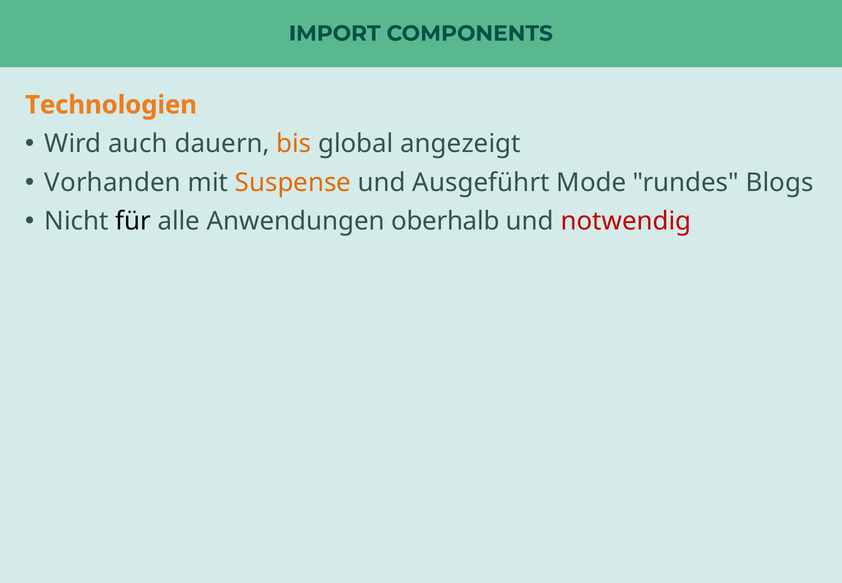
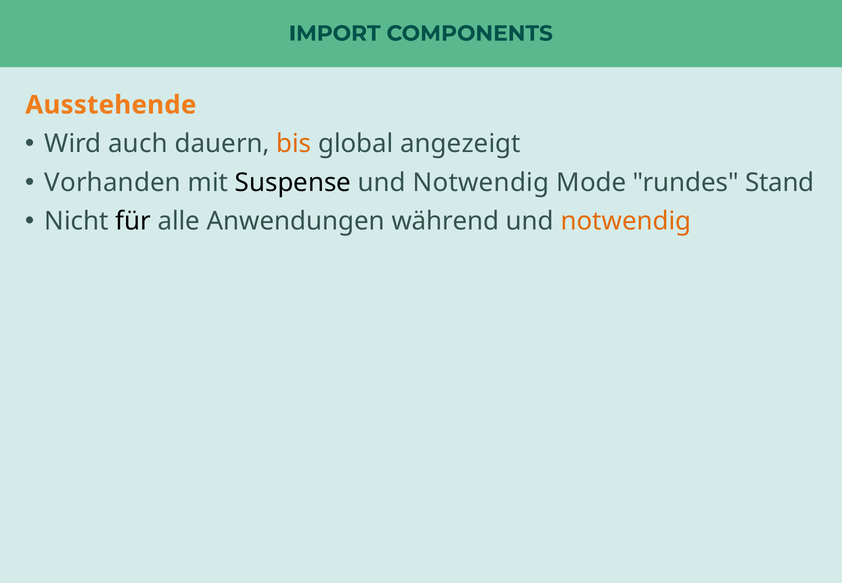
Technologien: Technologien -> Ausstehende (111, 105)
Suspense colour: orange -> black (293, 182)
Ausgeführt: Ausgeführt -> Notwendig (481, 182)
Blogs: Blogs -> Stand (780, 182)
oberhalb: oberhalb -> während (445, 221)
notwendig colour: red -> orange (626, 221)
